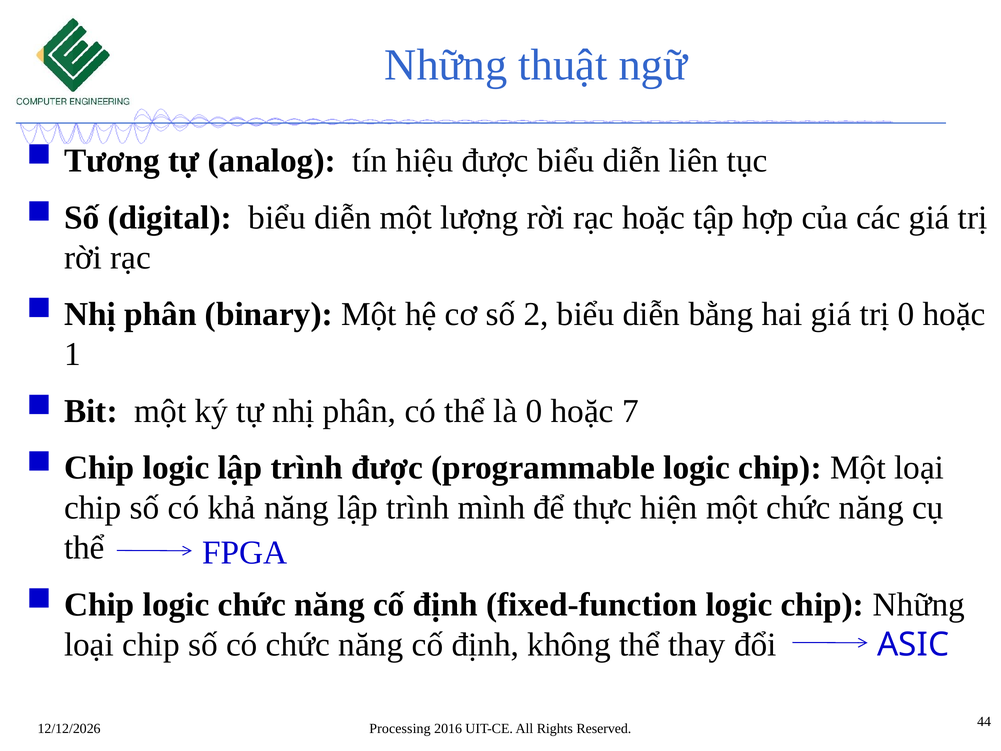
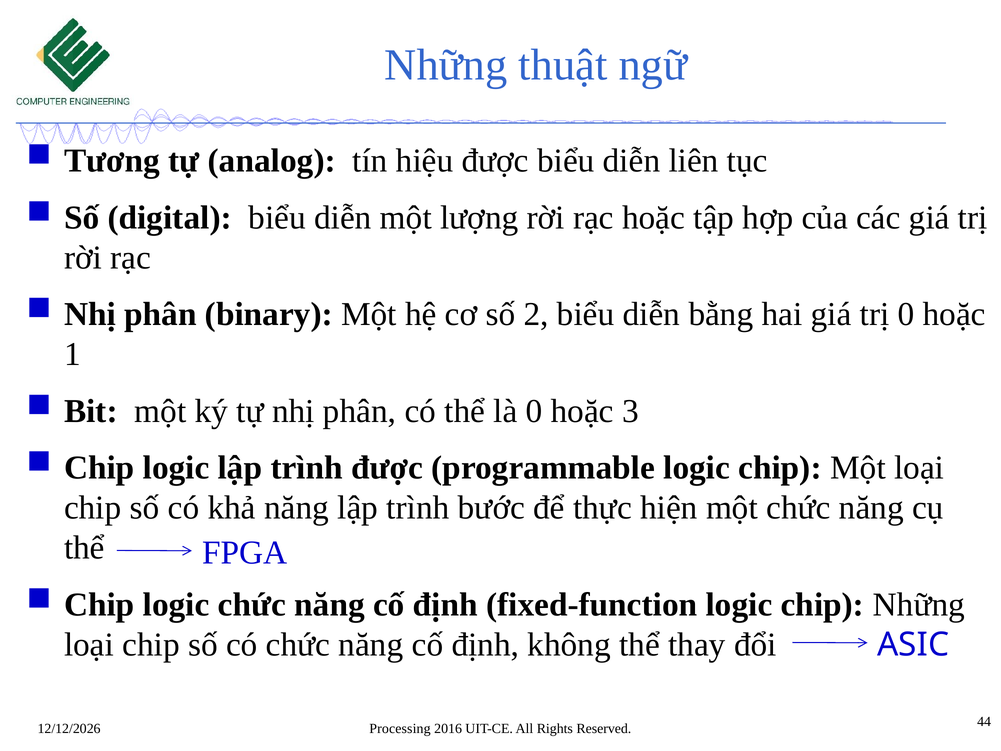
7: 7 -> 3 (630, 411)
mình: mình -> bước (491, 508)
